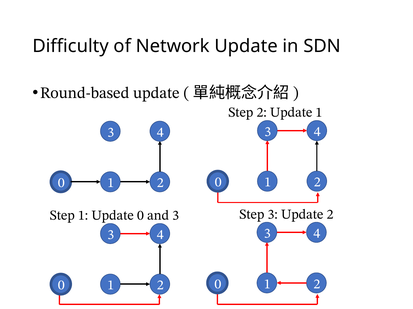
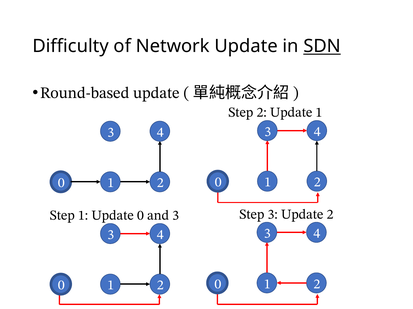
SDN underline: none -> present (322, 46)
